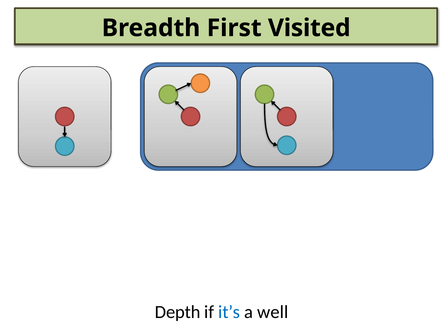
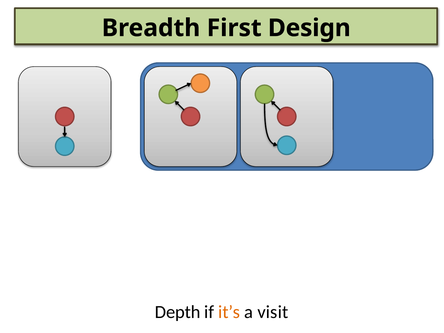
Visited: Visited -> Design (309, 28)
it’s colour: blue -> orange (229, 312)
well: well -> visit (273, 312)
